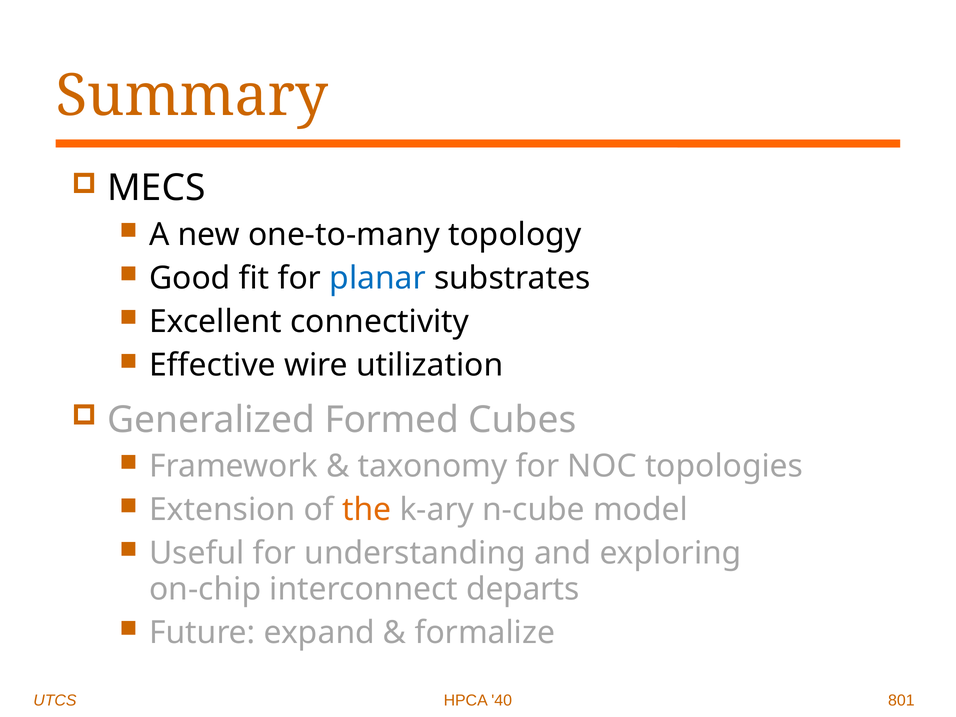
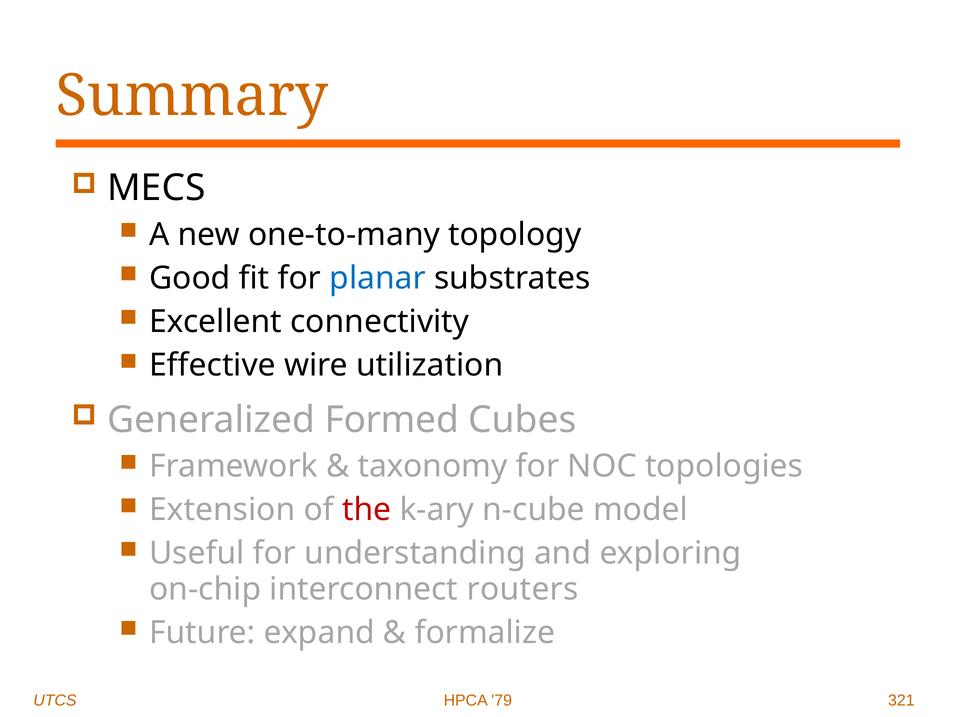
the colour: orange -> red (367, 510)
departs: departs -> routers (523, 589)
40: 40 -> 79 (502, 701)
801: 801 -> 321 (901, 701)
